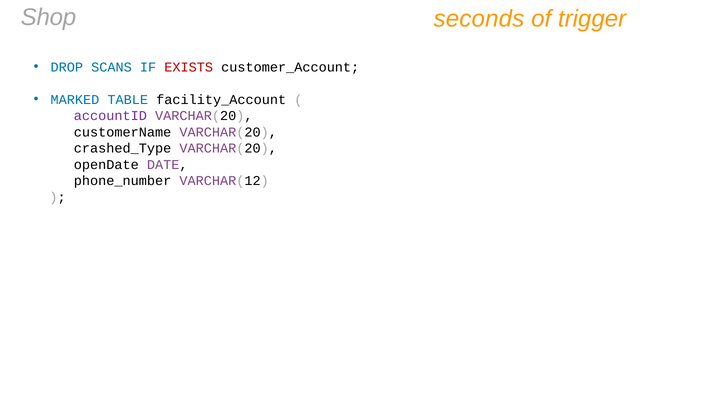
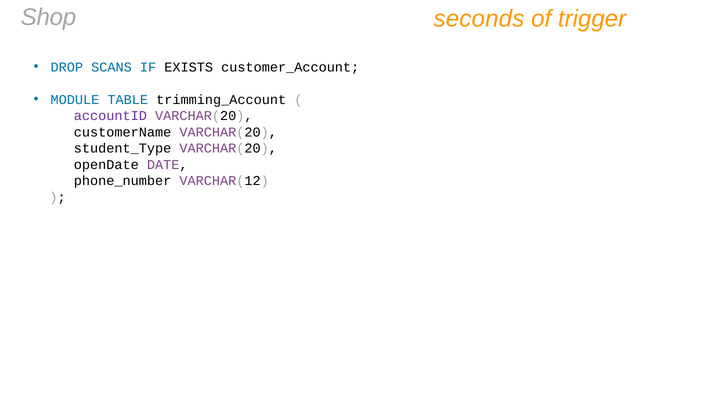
EXISTS colour: red -> black (189, 67)
MARKED: MARKED -> MODULE (75, 100)
facility_Account: facility_Account -> trimming_Account (221, 100)
crashed_Type: crashed_Type -> student_Type (123, 148)
